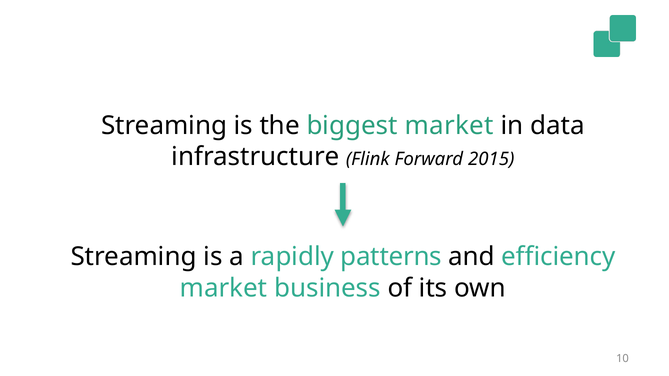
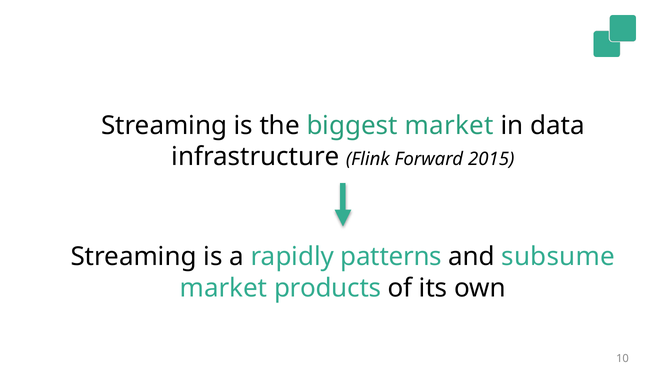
efficiency: efficiency -> subsume (558, 257)
business: business -> products (328, 288)
